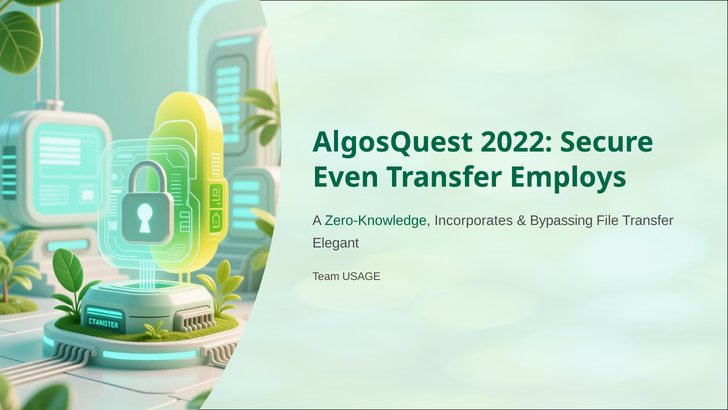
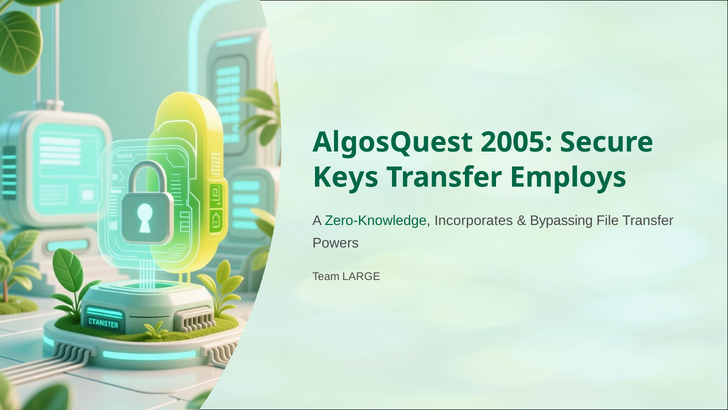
2022: 2022 -> 2005 (516, 142)
Even: Even -> Keys (346, 177)
Elegant: Elegant -> Powers (336, 243)
USAGE: USAGE -> LARGE (361, 276)
